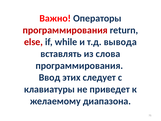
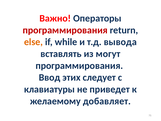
else colour: red -> orange (33, 42)
слова: слова -> могут (108, 54)
диапазона: диапазона -> добавляет (107, 101)
